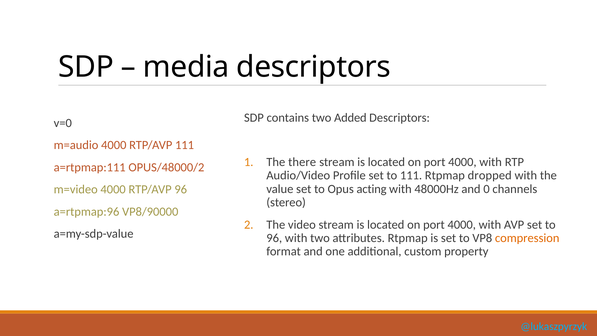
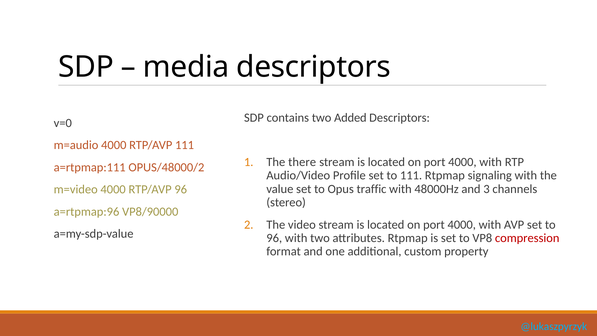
dropped: dropped -> signaling (490, 175)
acting: acting -> traffic (372, 189)
0: 0 -> 3 (487, 189)
compression colour: orange -> red (527, 238)
